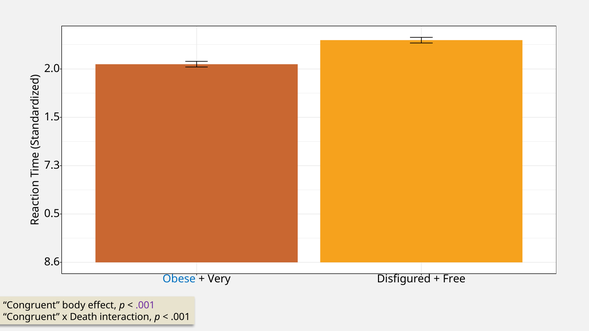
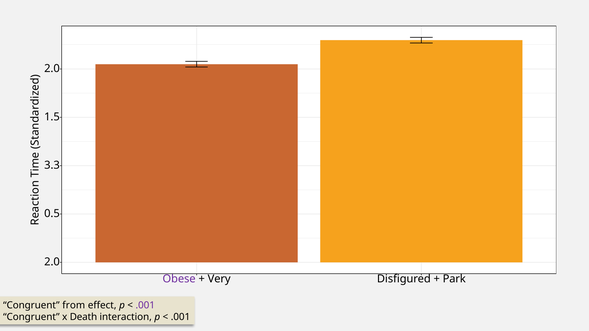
7.3: 7.3 -> 3.3 (52, 165)
8.6: 8.6 -> 2.0 (52, 262)
Obese colour: blue -> purple (179, 279)
Free: Free -> Park (454, 279)
body: body -> from (74, 306)
